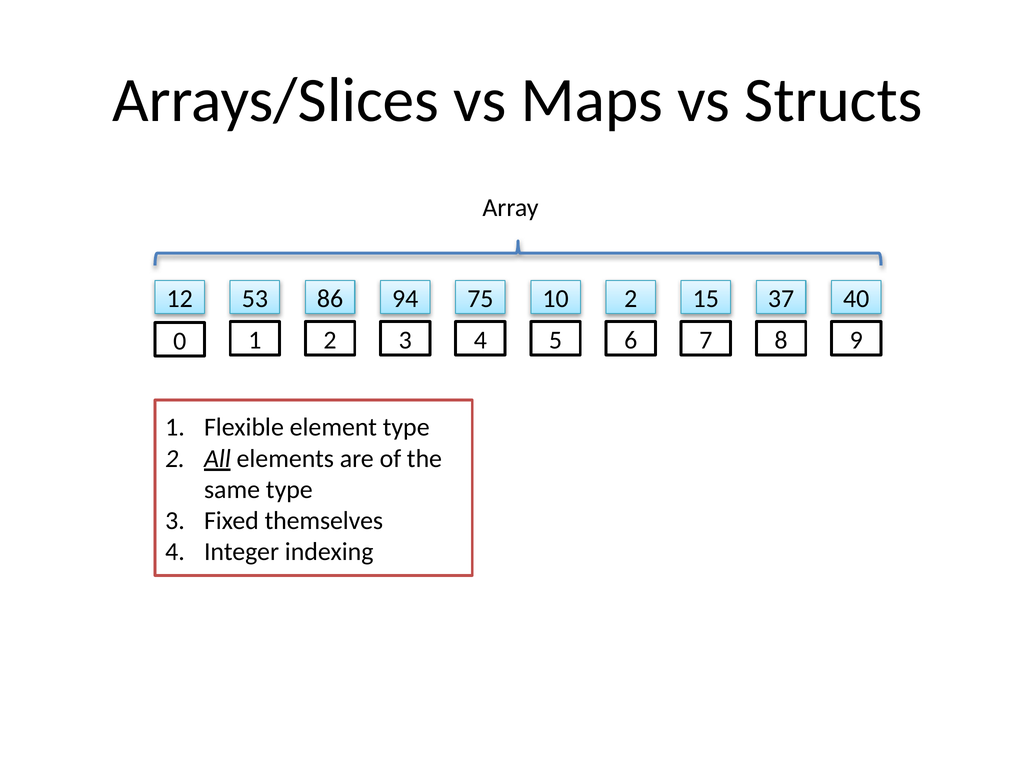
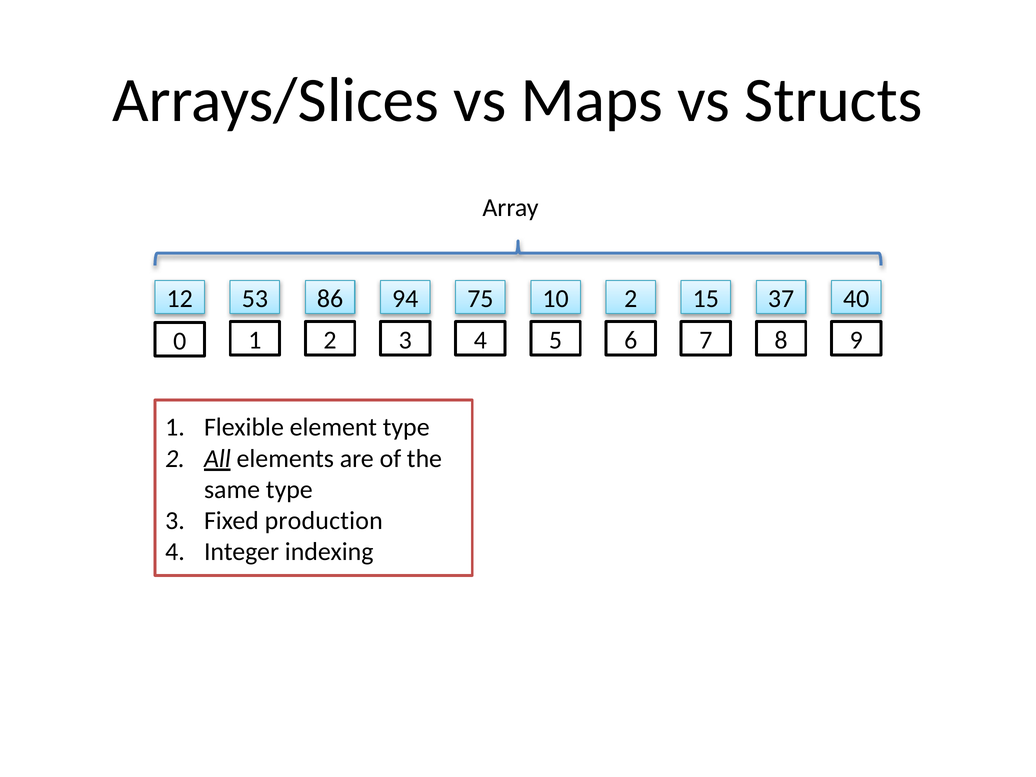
themselves: themselves -> production (324, 521)
